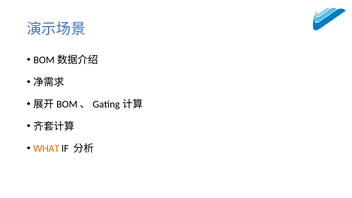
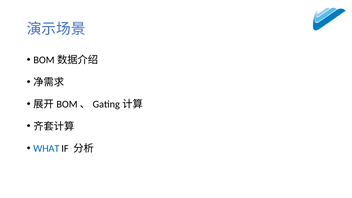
WHAT colour: orange -> blue (46, 149)
